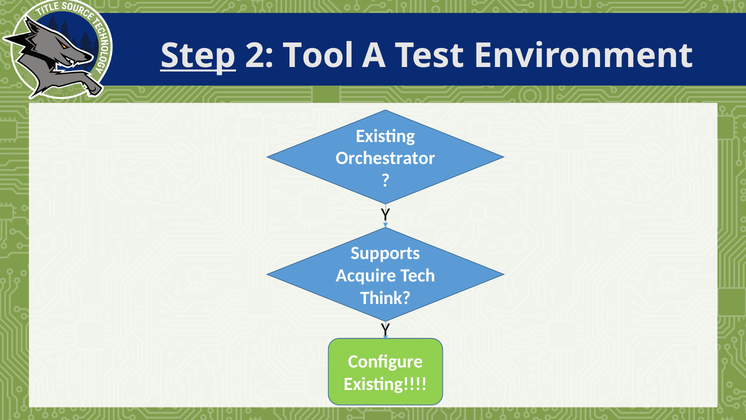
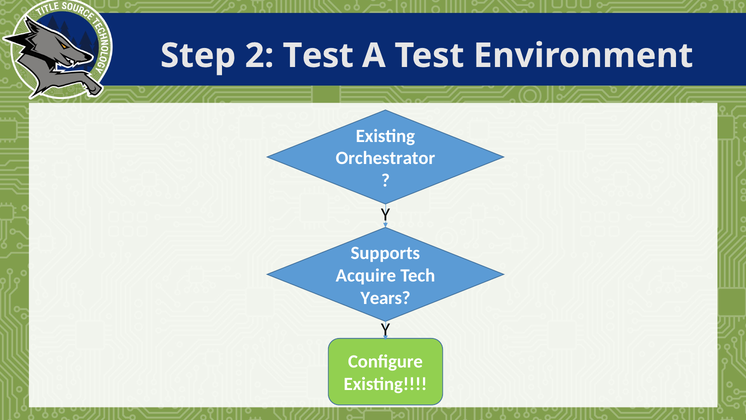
Step underline: present -> none (198, 56)
2 Tool: Tool -> Test (318, 56)
Think: Think -> Years (385, 298)
